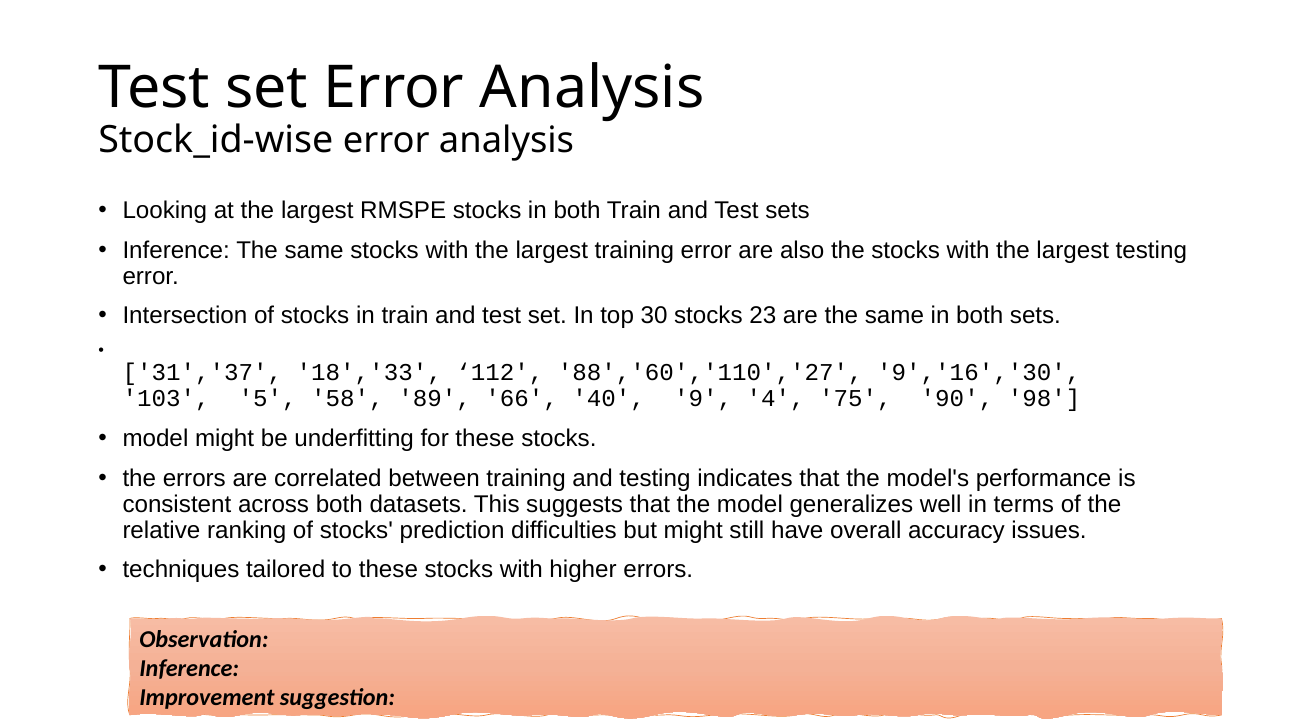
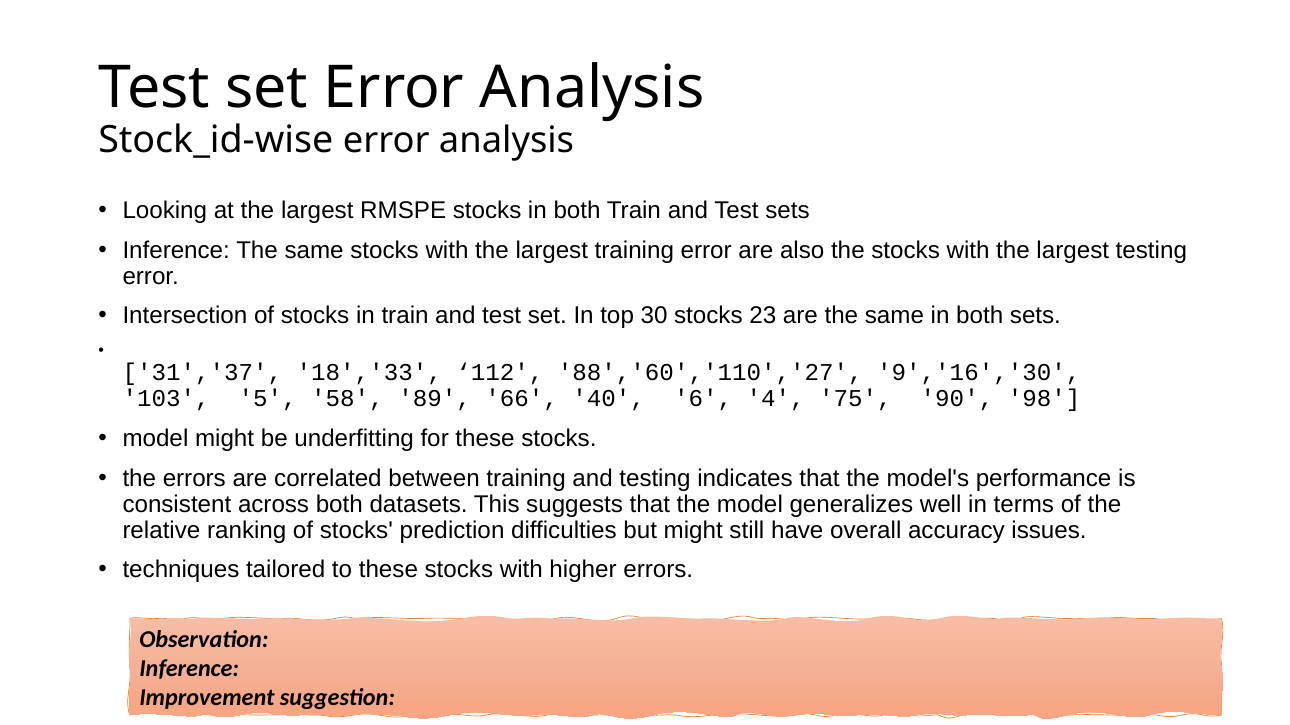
9: 9 -> 6 (703, 399)
